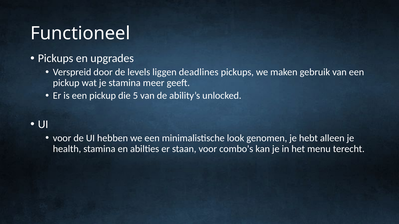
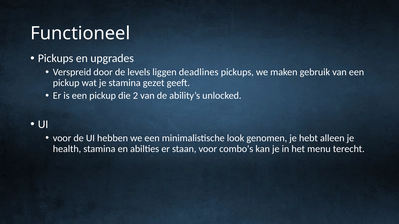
meer: meer -> gezet (154, 83)
5: 5 -> 2 (135, 96)
